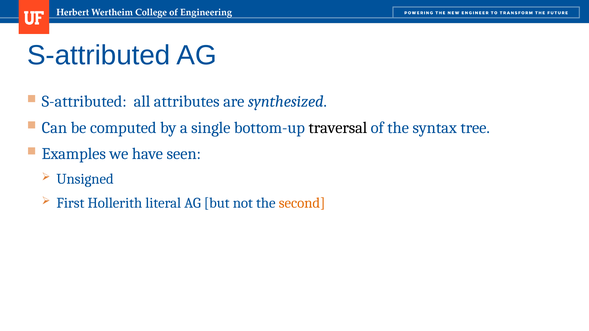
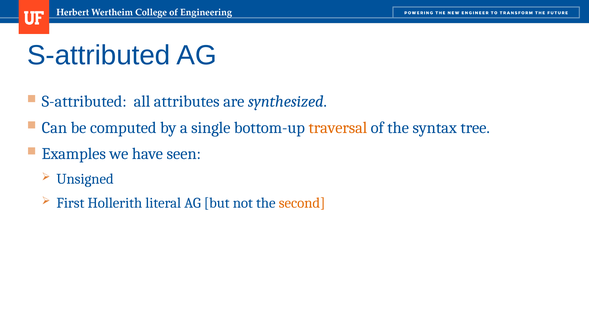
traversal colour: black -> orange (338, 128)
